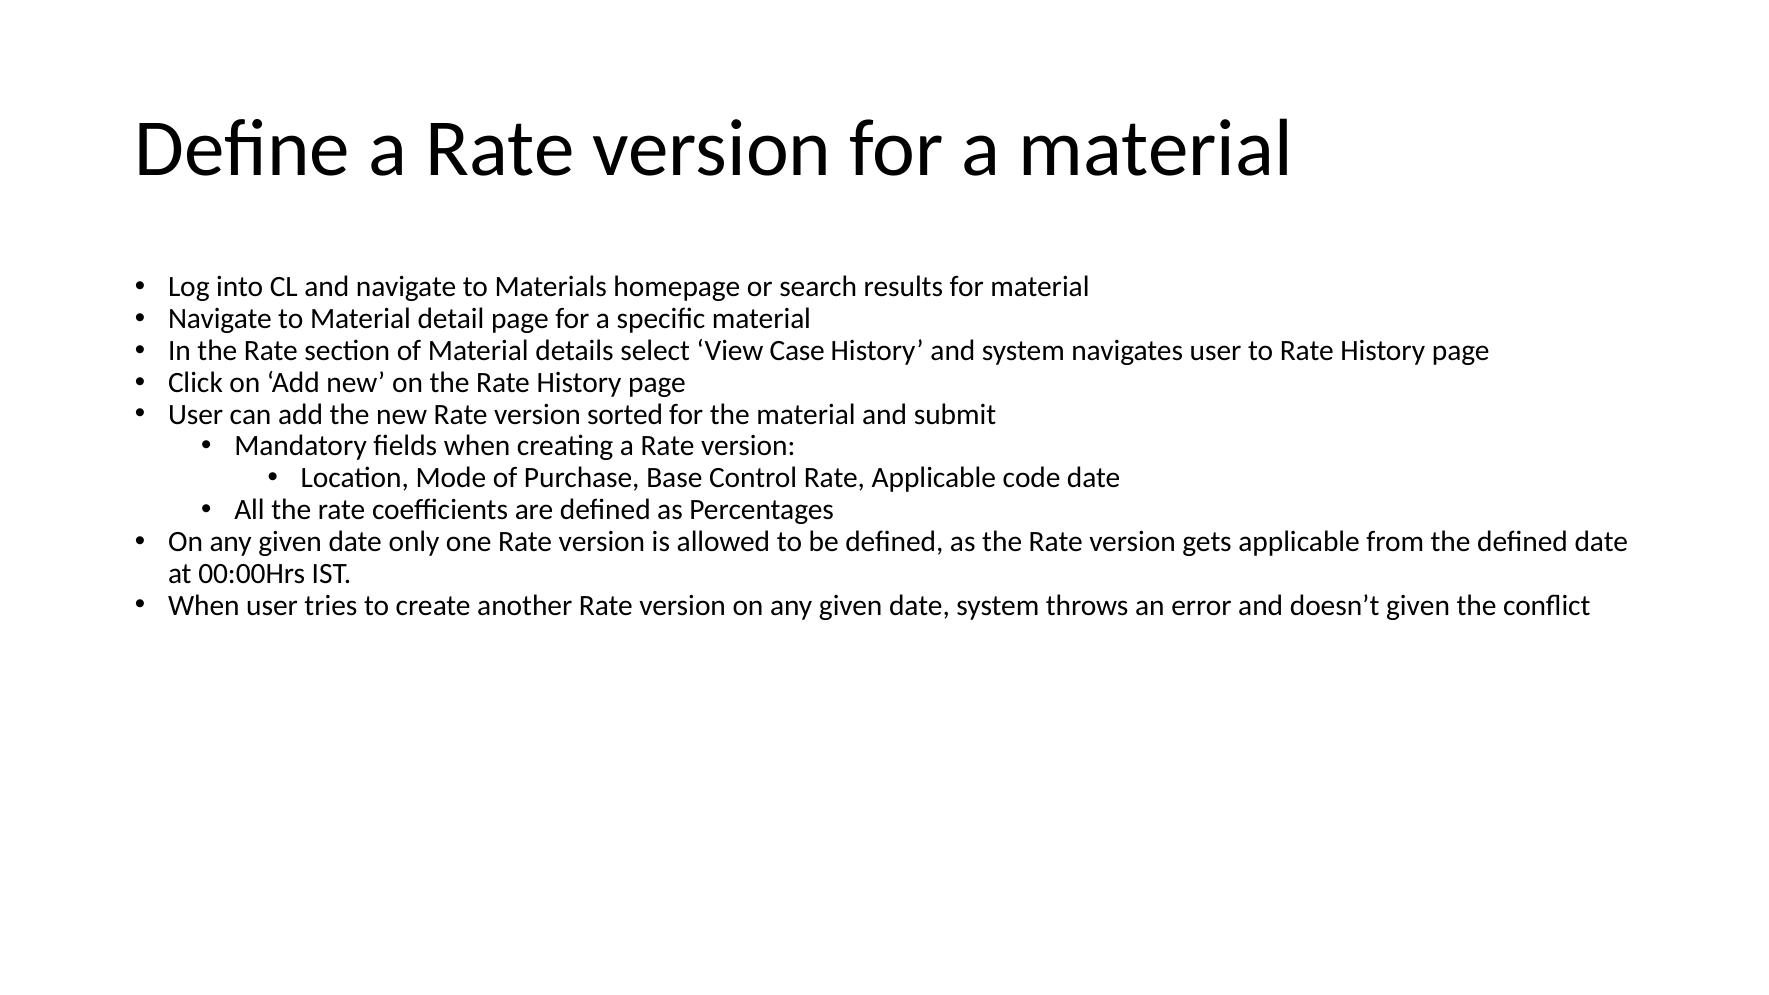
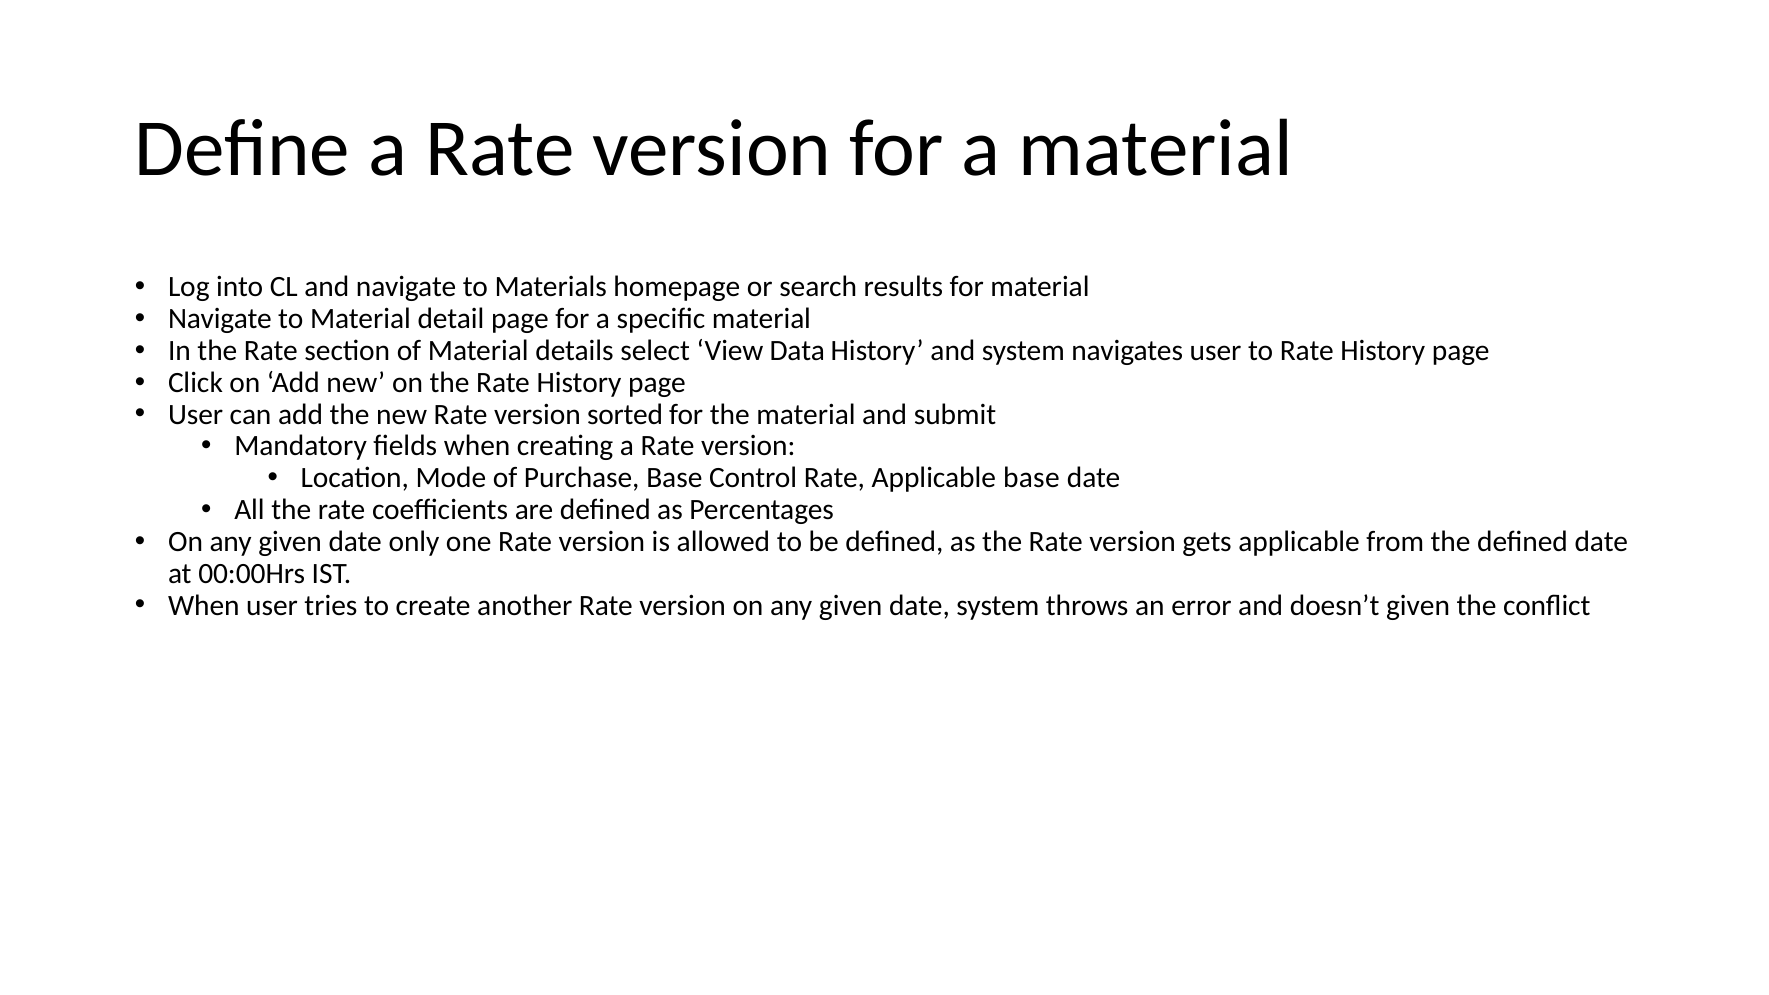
Case: Case -> Data (797, 351)
Applicable code: code -> base (1031, 478)
